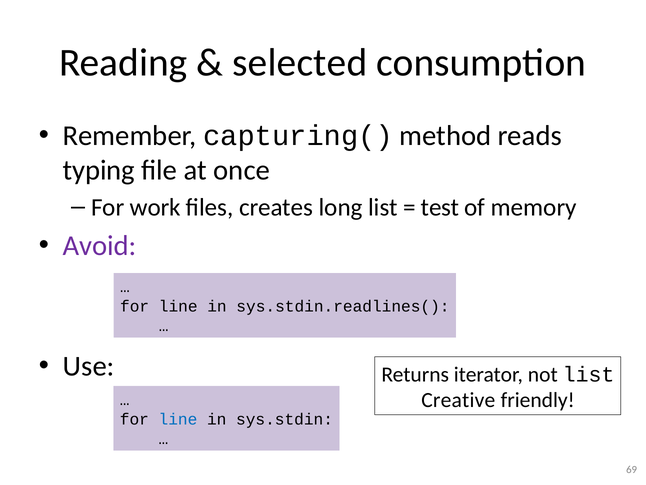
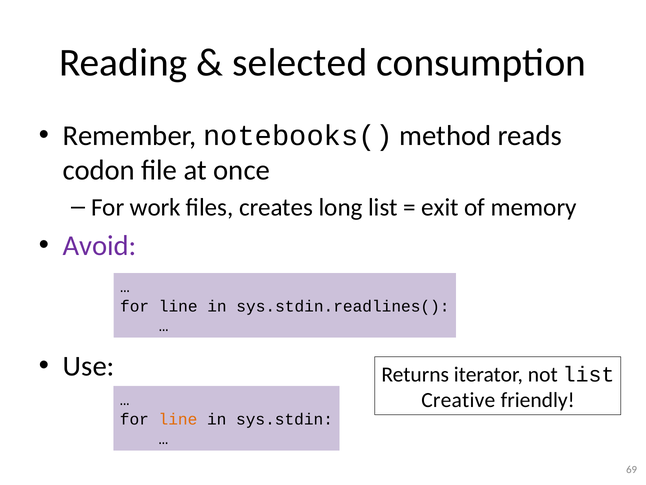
capturing(: capturing( -> notebooks( (298, 136)
typing: typing -> codon (99, 170)
test: test -> exit (440, 207)
line colour: blue -> orange (178, 419)
